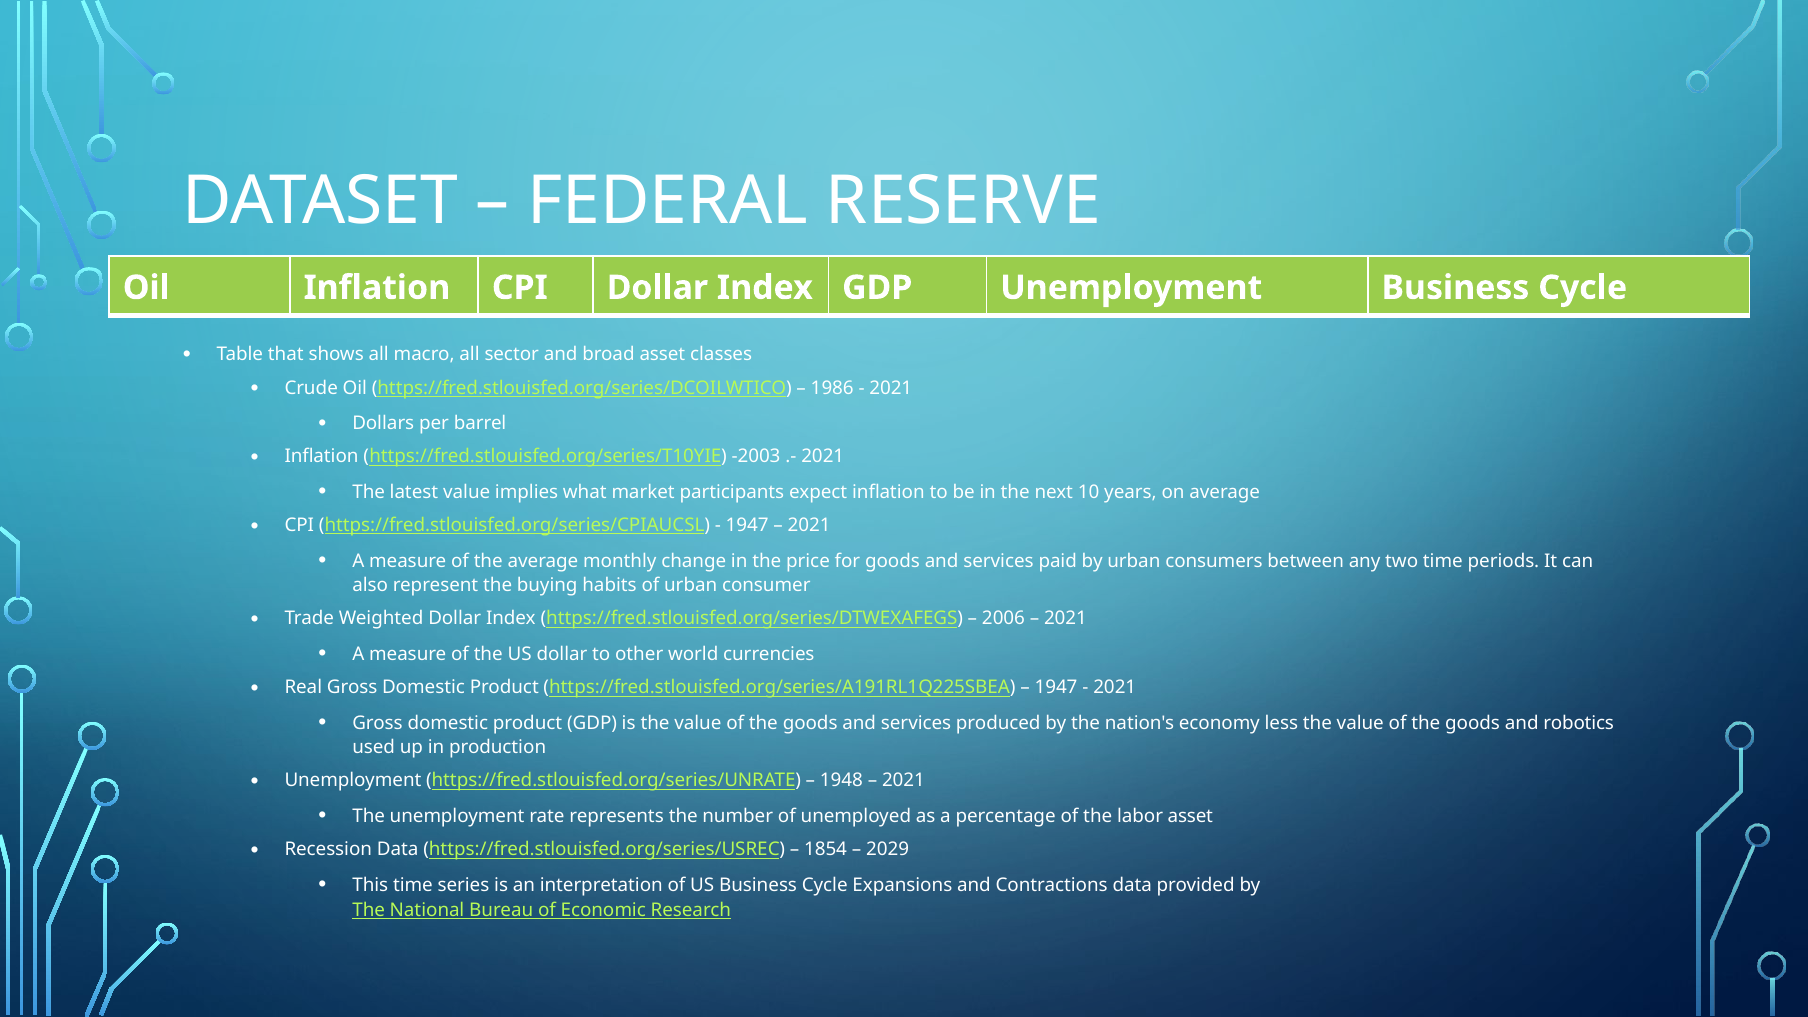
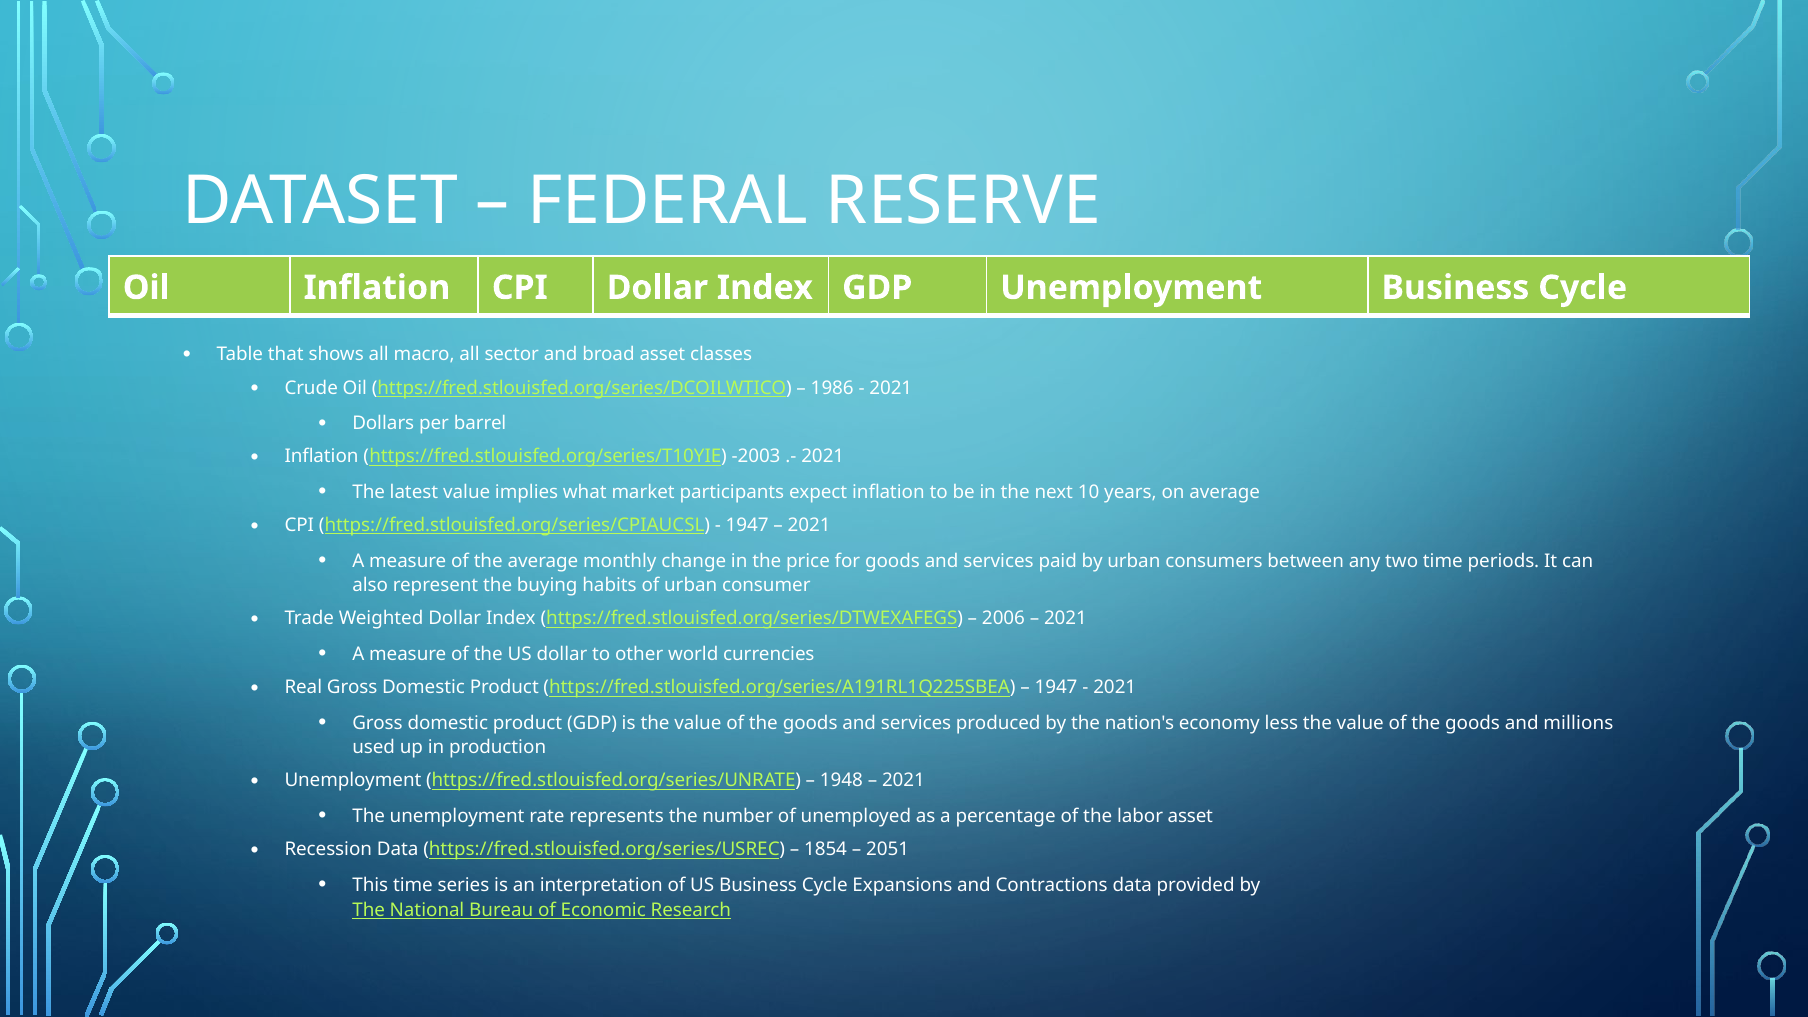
robotics: robotics -> millions (1578, 723)
2029: 2029 -> 2051 (888, 850)
